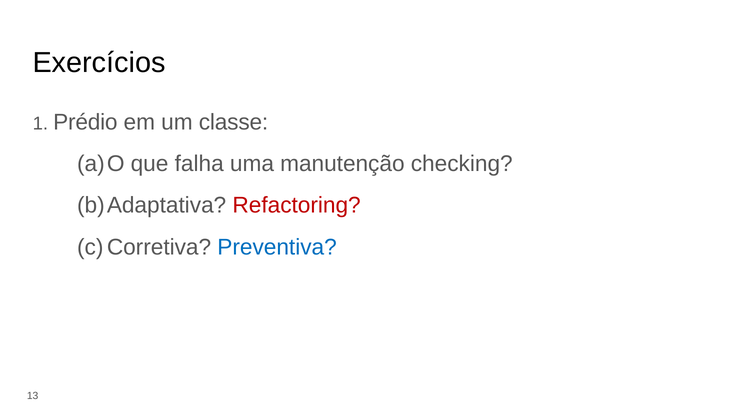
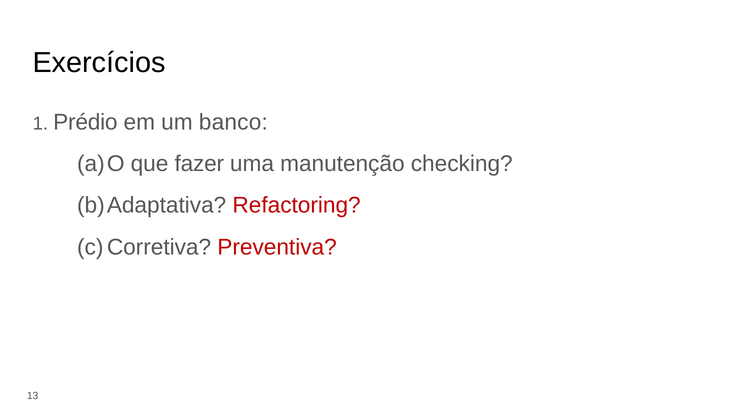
classe: classe -> banco (233, 122)
falha: falha -> fazer (199, 164)
Preventiva colour: blue -> red (277, 247)
